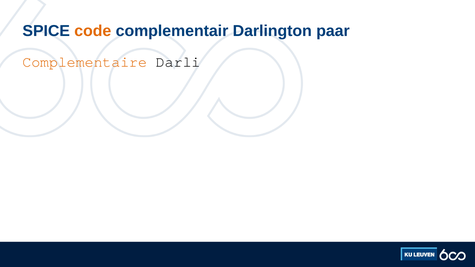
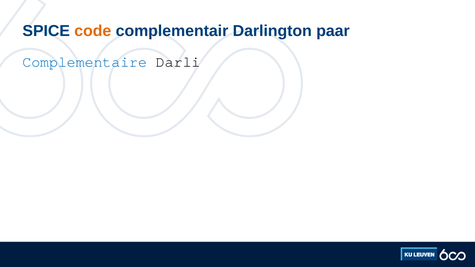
Complementaire colour: orange -> blue (85, 62)
